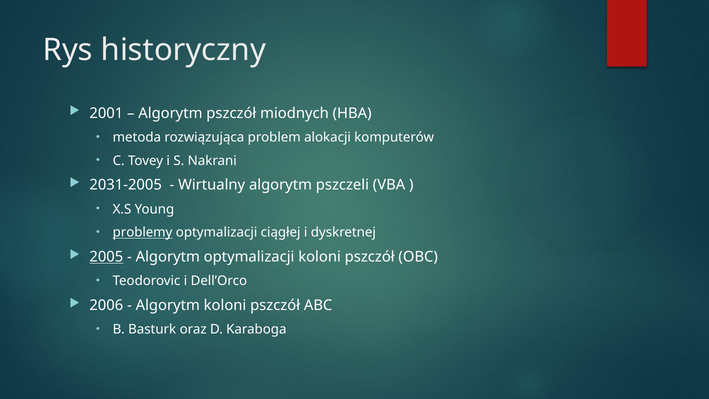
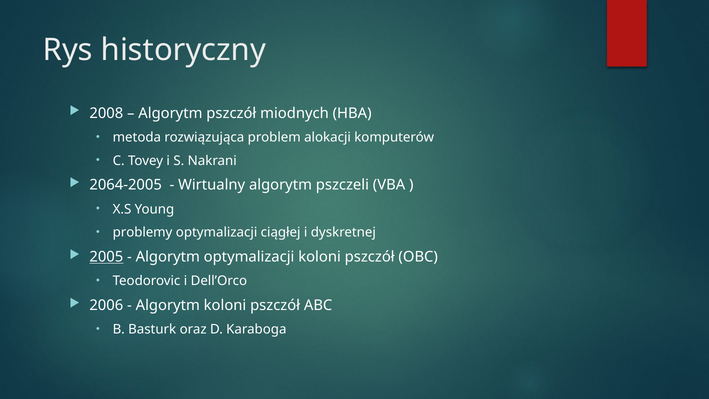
2001: 2001 -> 2008 (106, 113)
2031-2005: 2031-2005 -> 2064-2005 (126, 185)
problemy underline: present -> none (143, 232)
